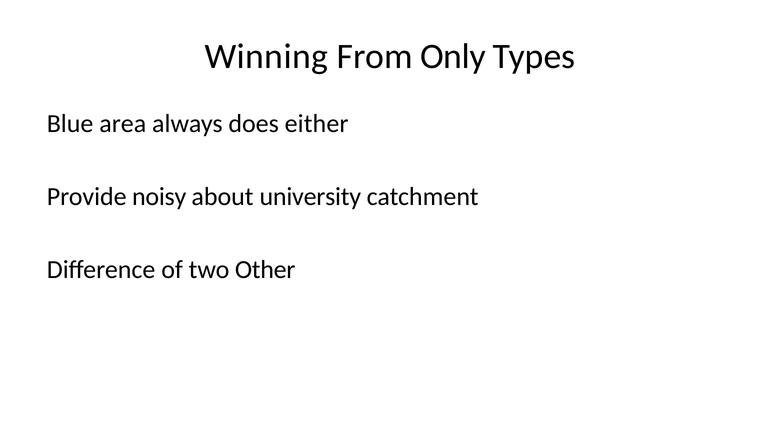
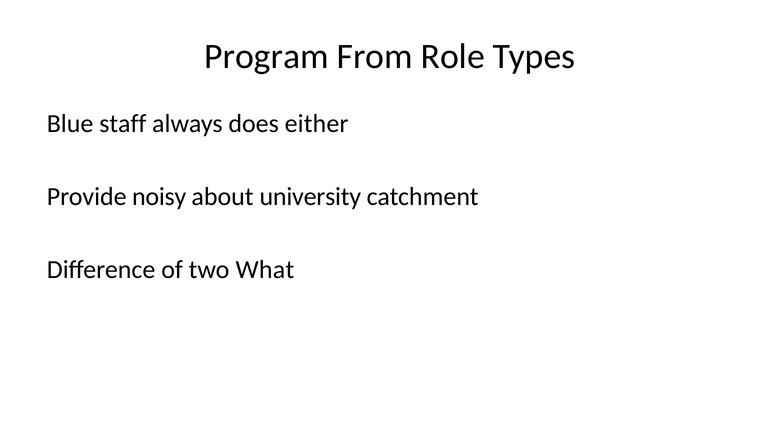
Winning: Winning -> Program (267, 57)
Only: Only -> Role (453, 57)
area: area -> staff (123, 124)
Other: Other -> What (265, 269)
